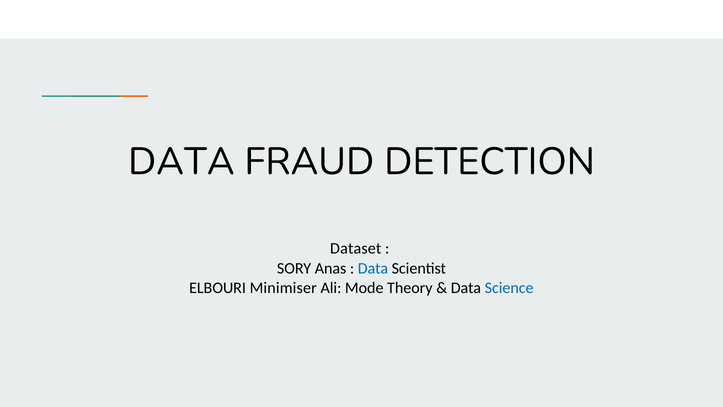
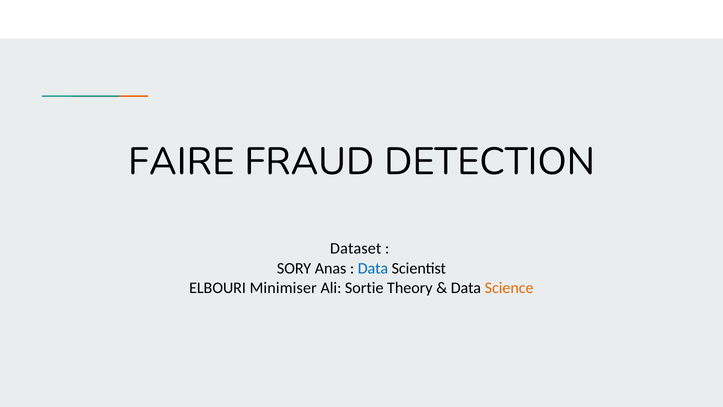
DATA: DATA -> FAIRE (181, 161)
Mode: Mode -> Sortie (364, 288)
Science colour: blue -> orange (509, 288)
